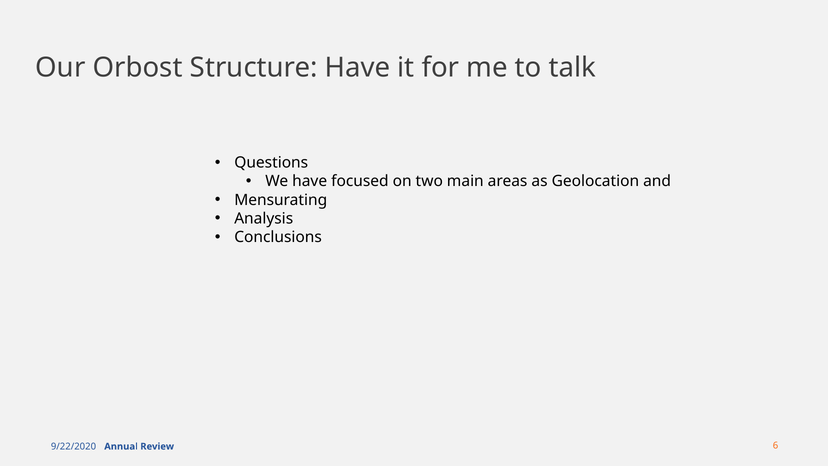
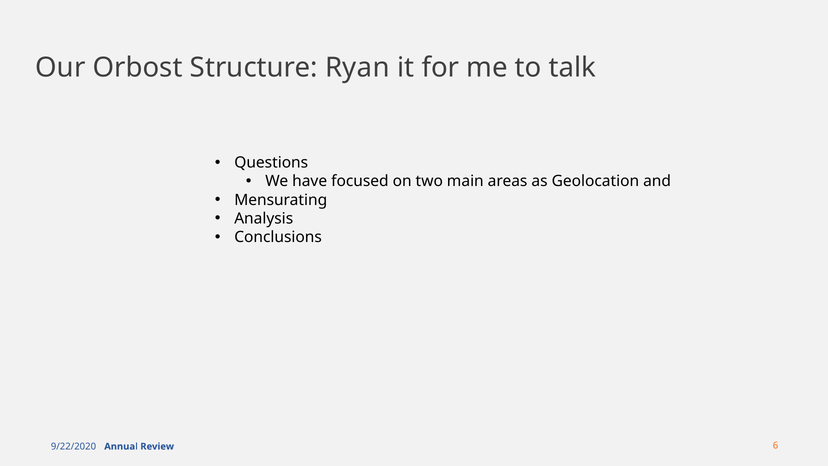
Structure Have: Have -> Ryan (357, 68)
